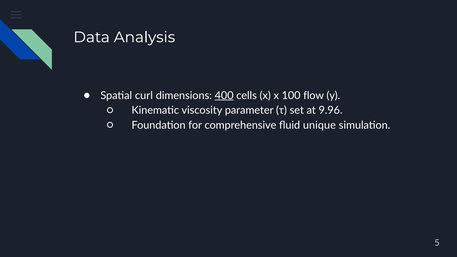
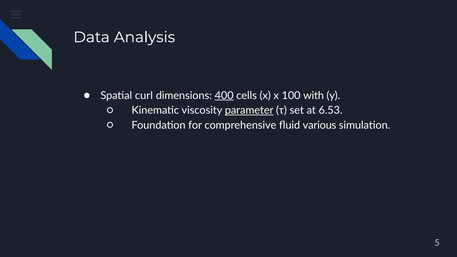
flow: flow -> with (314, 95)
parameter underline: none -> present (249, 110)
9.96: 9.96 -> 6.53 (331, 110)
unique: unique -> various (320, 125)
